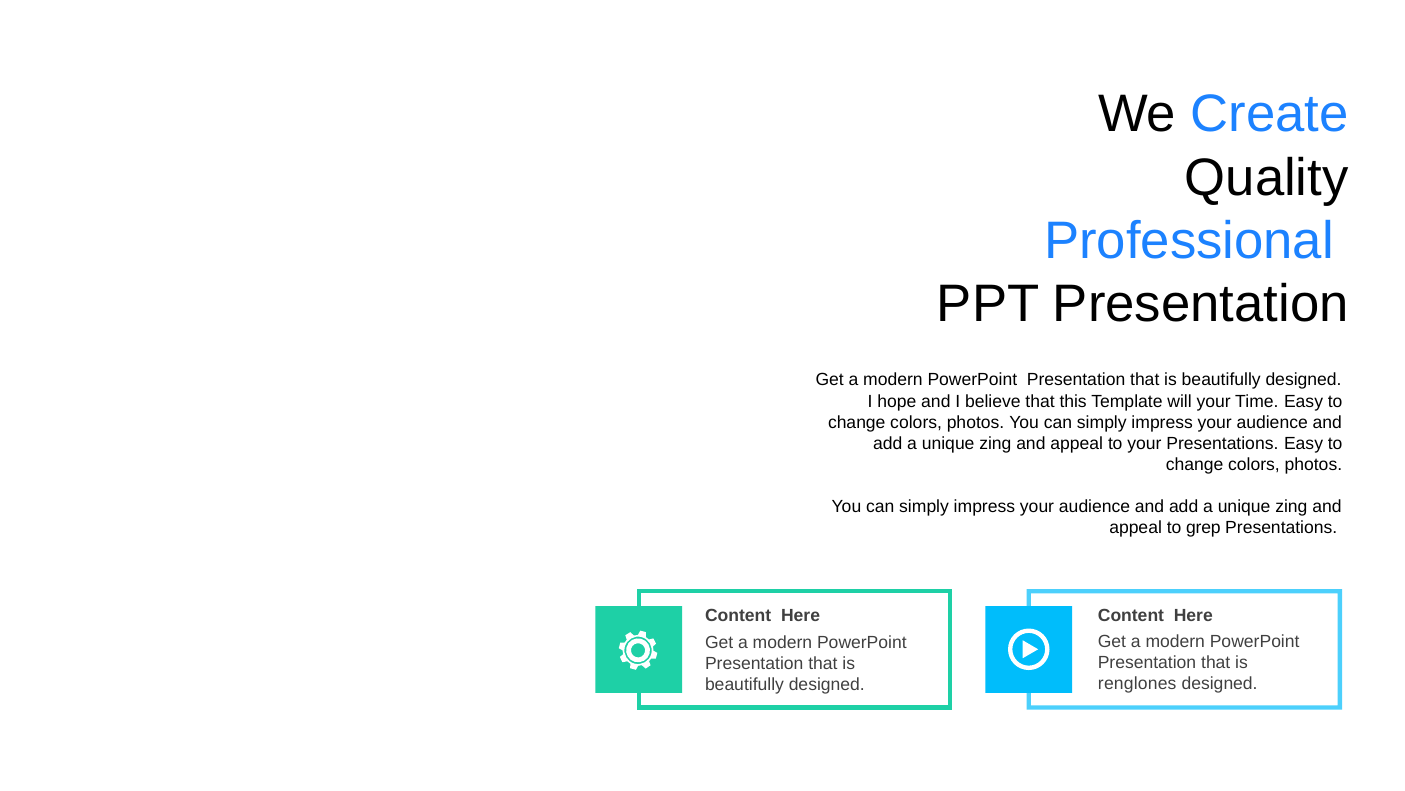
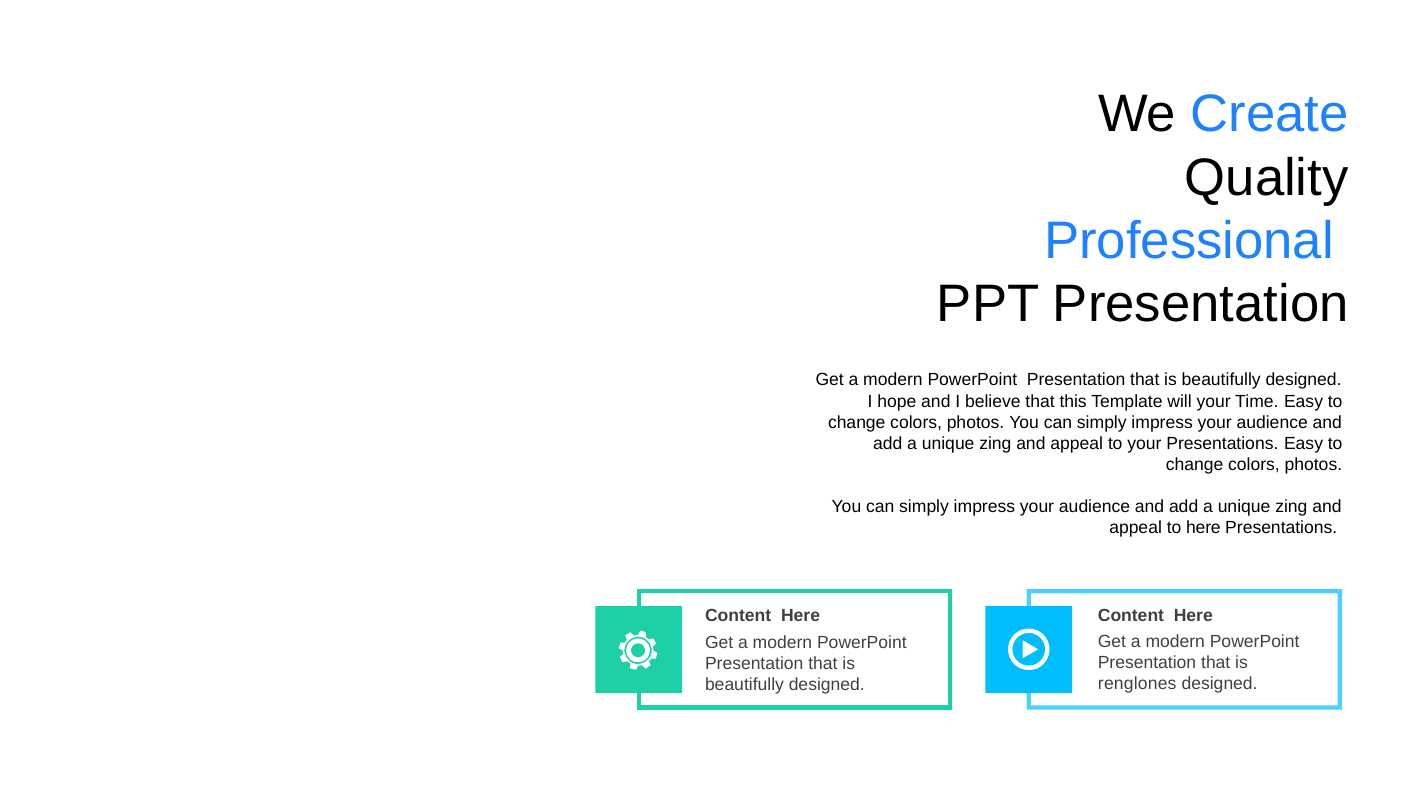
to grep: grep -> here (1203, 527)
